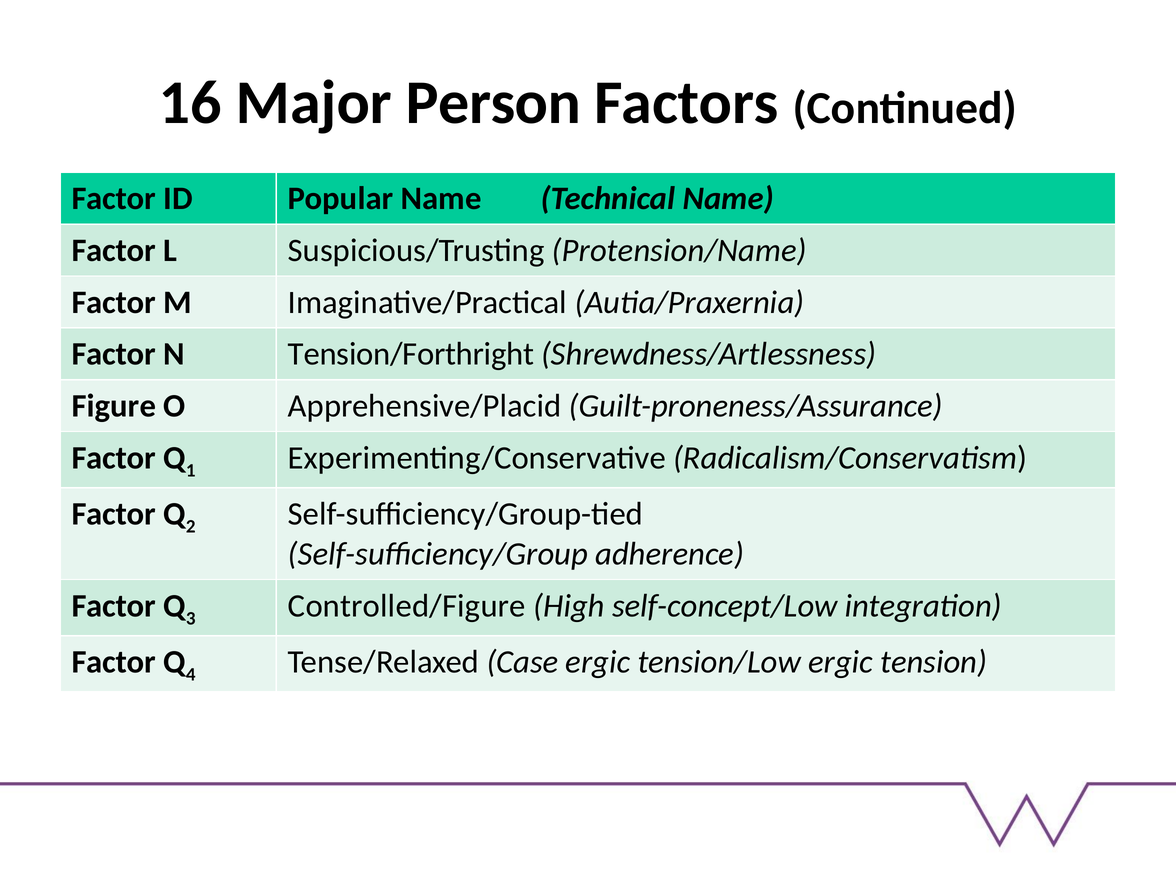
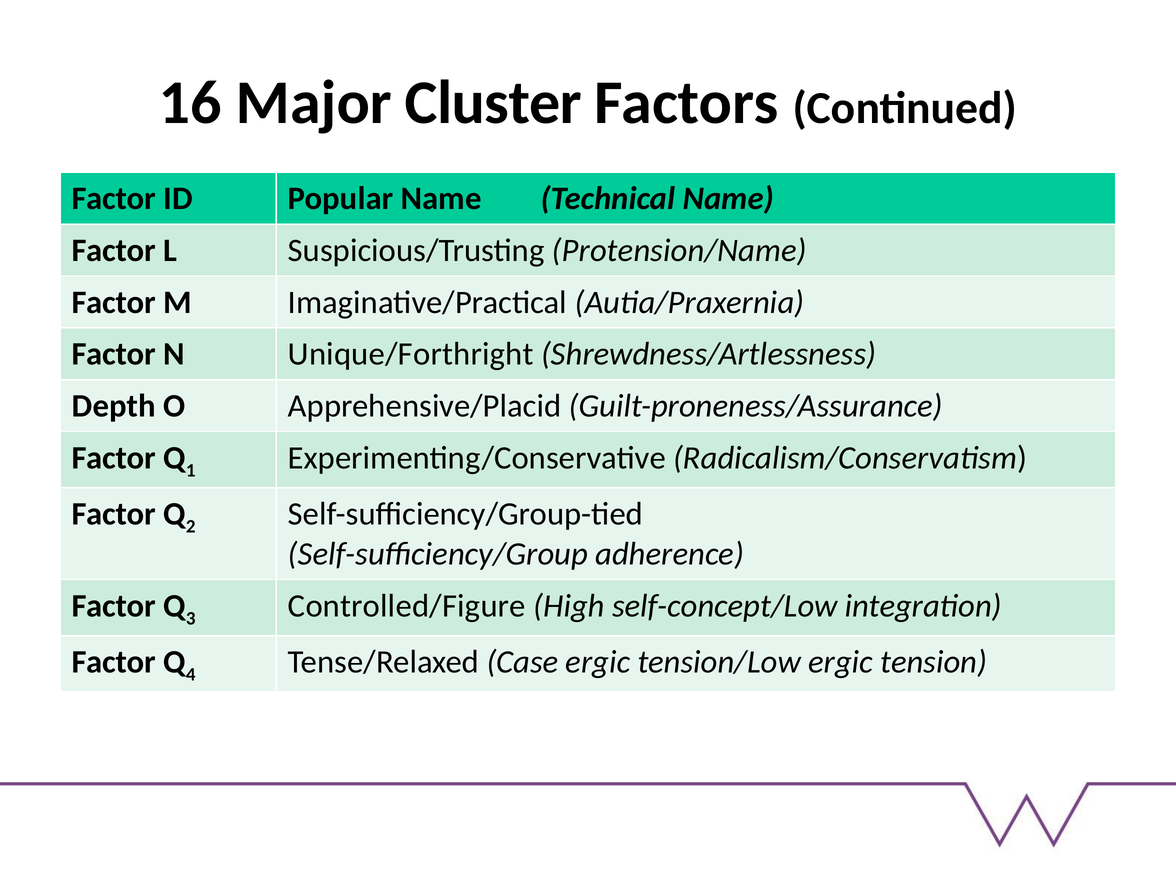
Person: Person -> Cluster (493, 103)
Tension/Forthright: Tension/Forthright -> Unique/Forthright (411, 354)
Figure: Figure -> Depth (114, 406)
